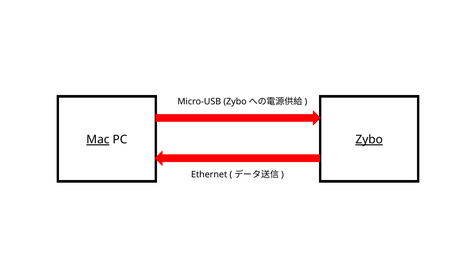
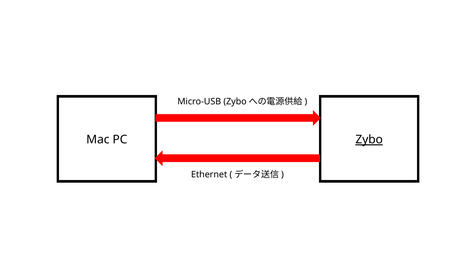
Mac underline: present -> none (98, 140)
